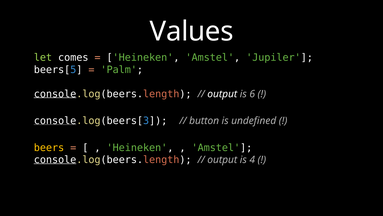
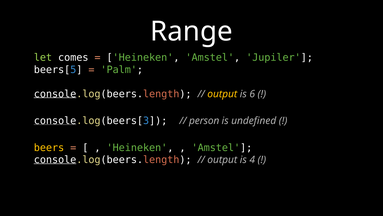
Values: Values -> Range (191, 31)
output colour: white -> yellow (222, 94)
button: button -> person (204, 121)
